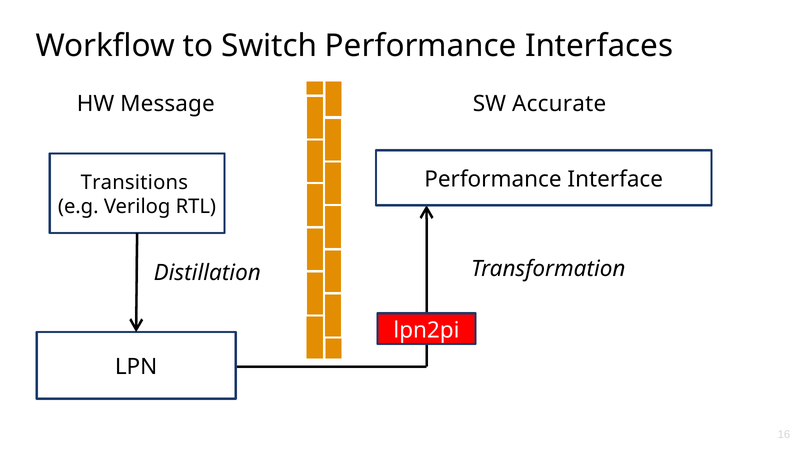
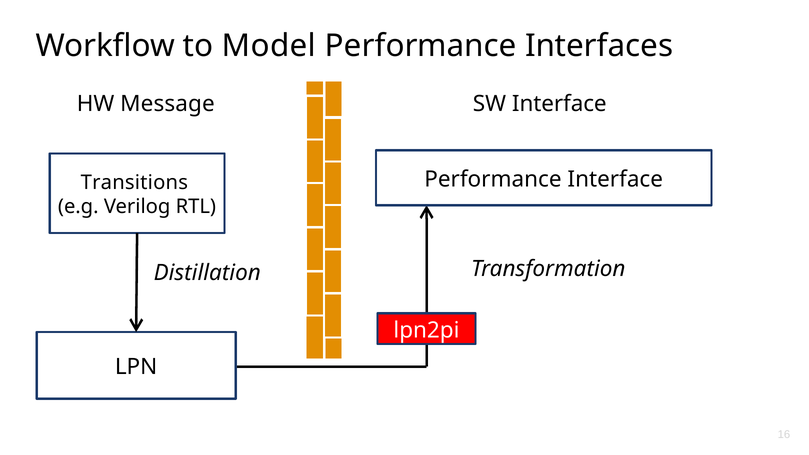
Switch: Switch -> Model (269, 46)
SW Accurate: Accurate -> Interface (559, 104)
